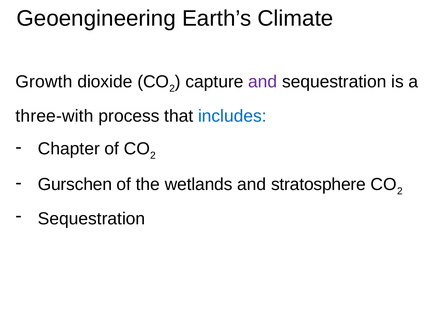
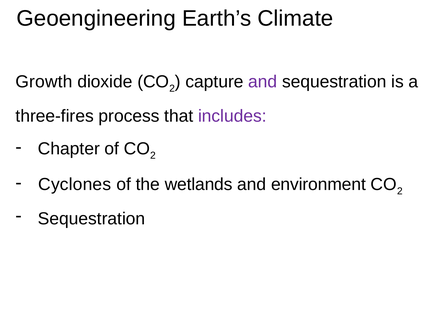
three-with: three-with -> three-fires (55, 116)
includes colour: blue -> purple (232, 116)
Gurschen: Gurschen -> Cyclones (75, 185)
stratosphere: stratosphere -> environment (318, 185)
